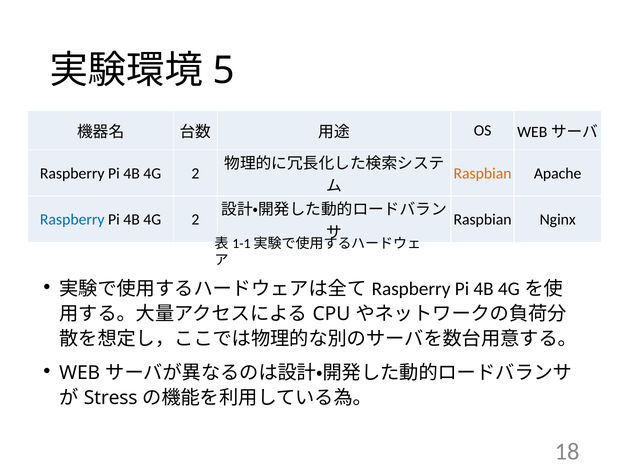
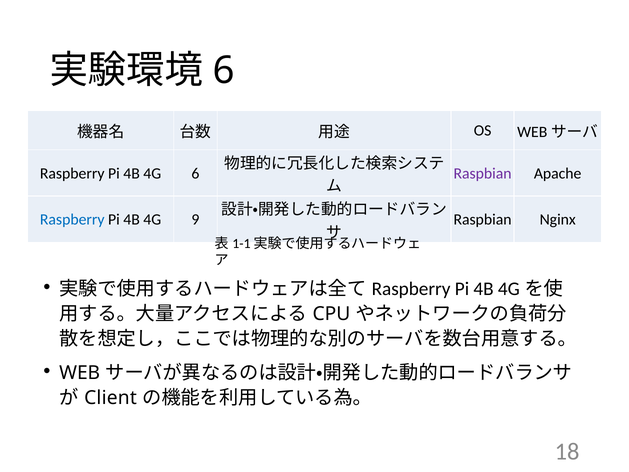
5: 5 -> 6 (224, 70)
2: 2 -> 6 (195, 173)
Raspbian colour: orange -> purple (483, 173)
2: 2 -> 9 (195, 220)
Stress: Stress -> Client (110, 398)
